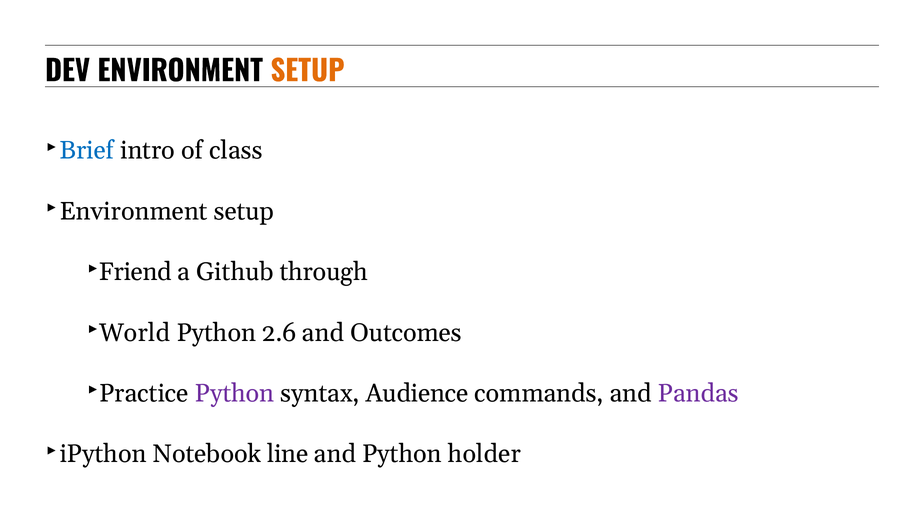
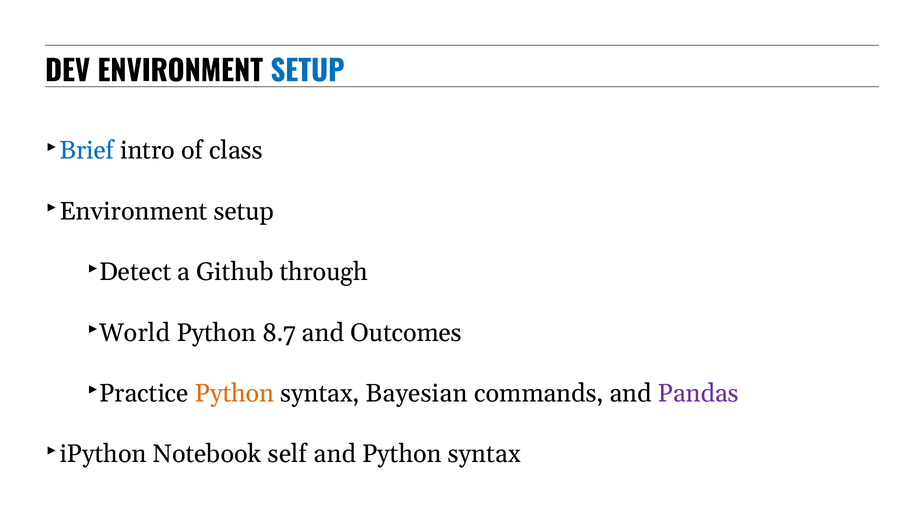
SETUP colour: orange -> blue (308, 72)
Friend: Friend -> Detect (135, 272)
2.6: 2.6 -> 8.7 (279, 333)
Python colour: purple -> orange (235, 393)
Audience: Audience -> Bayesian (417, 393)
line: line -> self (288, 454)
and Python holder: holder -> syntax (484, 454)
